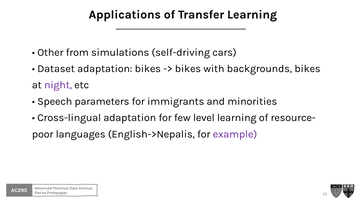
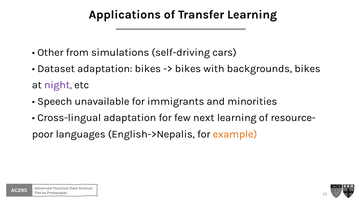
parameters: parameters -> unavailable (102, 101)
level: level -> next (204, 118)
example colour: purple -> orange (235, 134)
